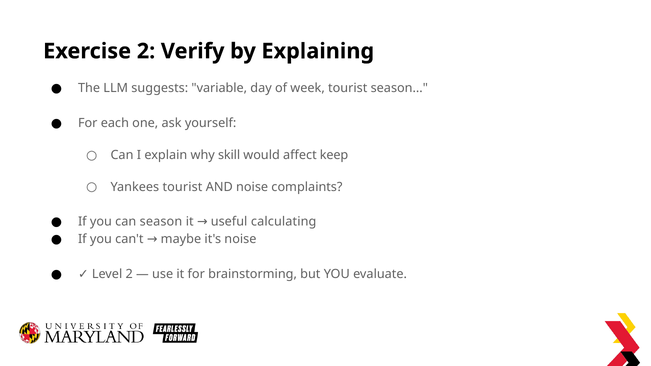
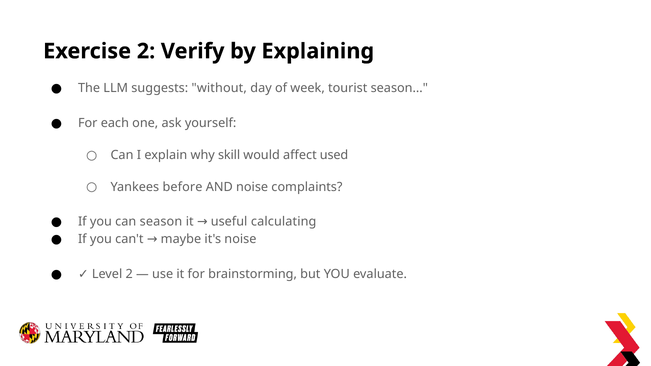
variable: variable -> without (219, 88)
keep: keep -> used (334, 155)
Yankees tourist: tourist -> before (182, 187)
